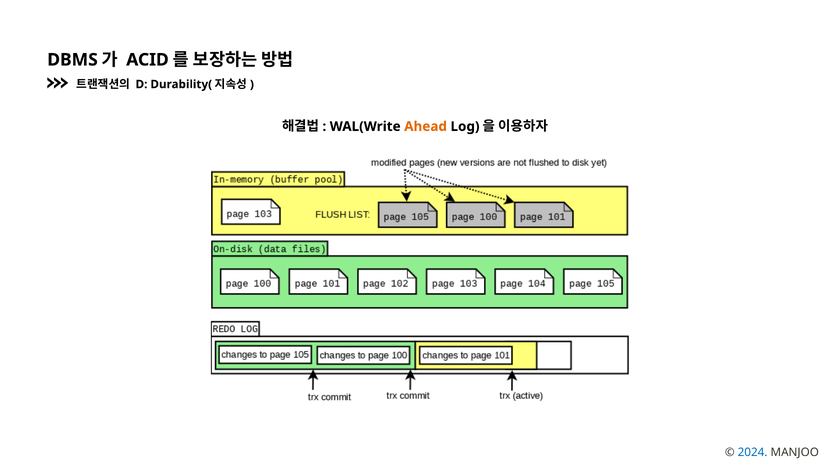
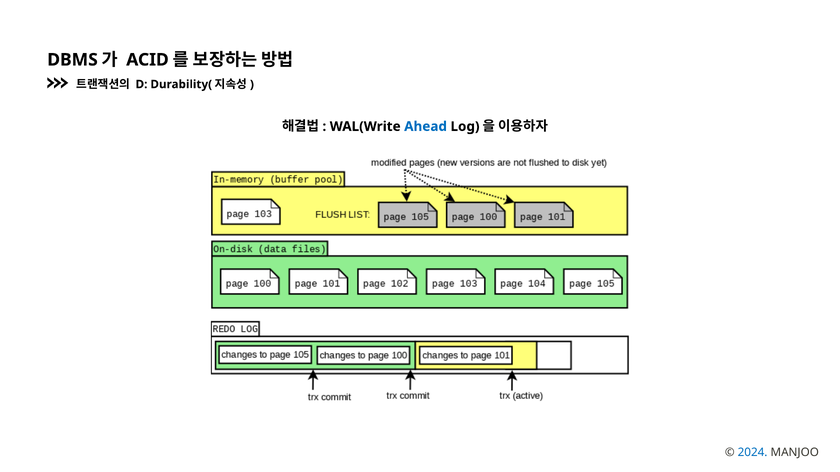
Ahead colour: orange -> blue (426, 127)
